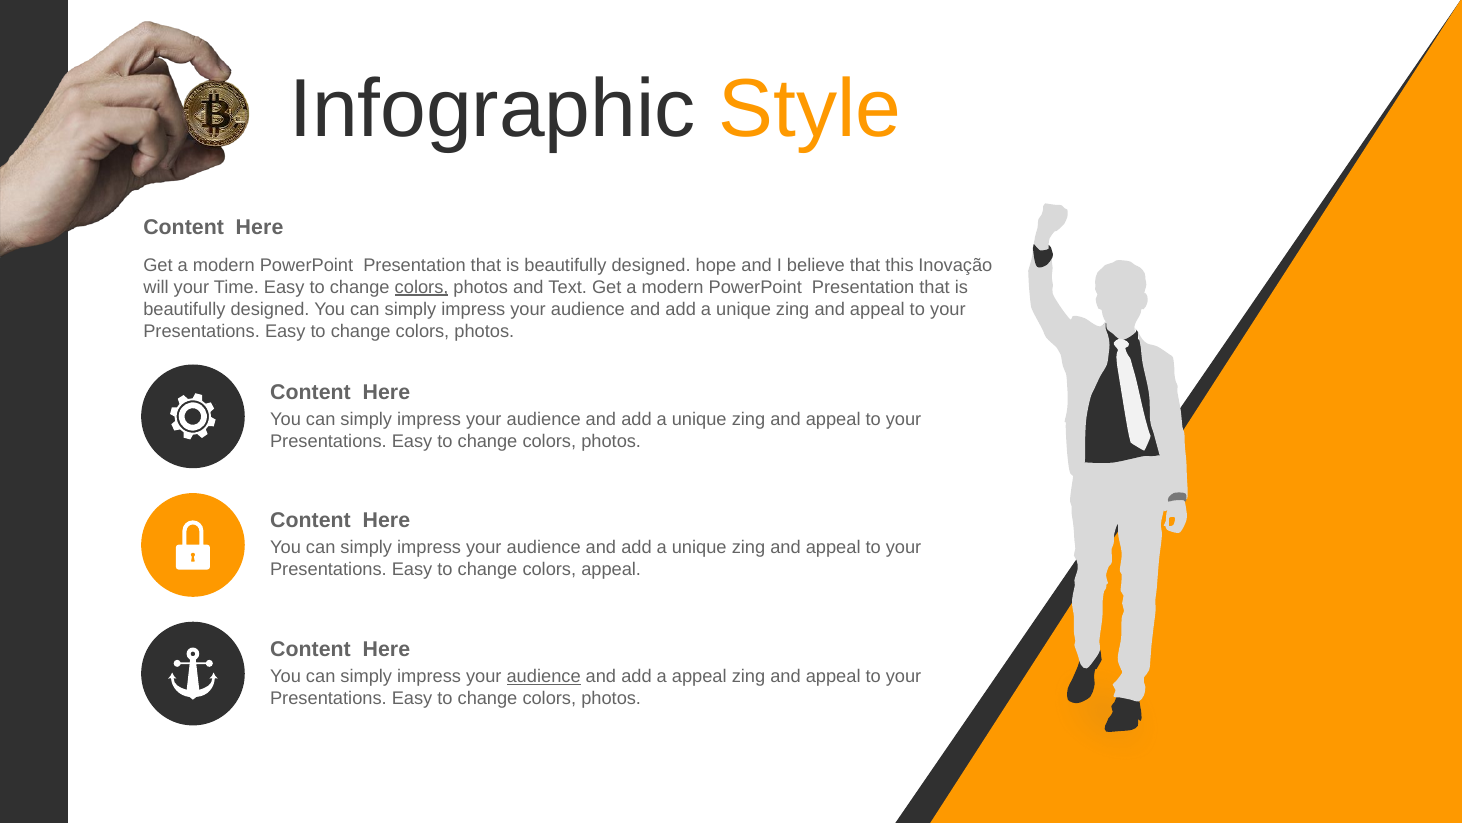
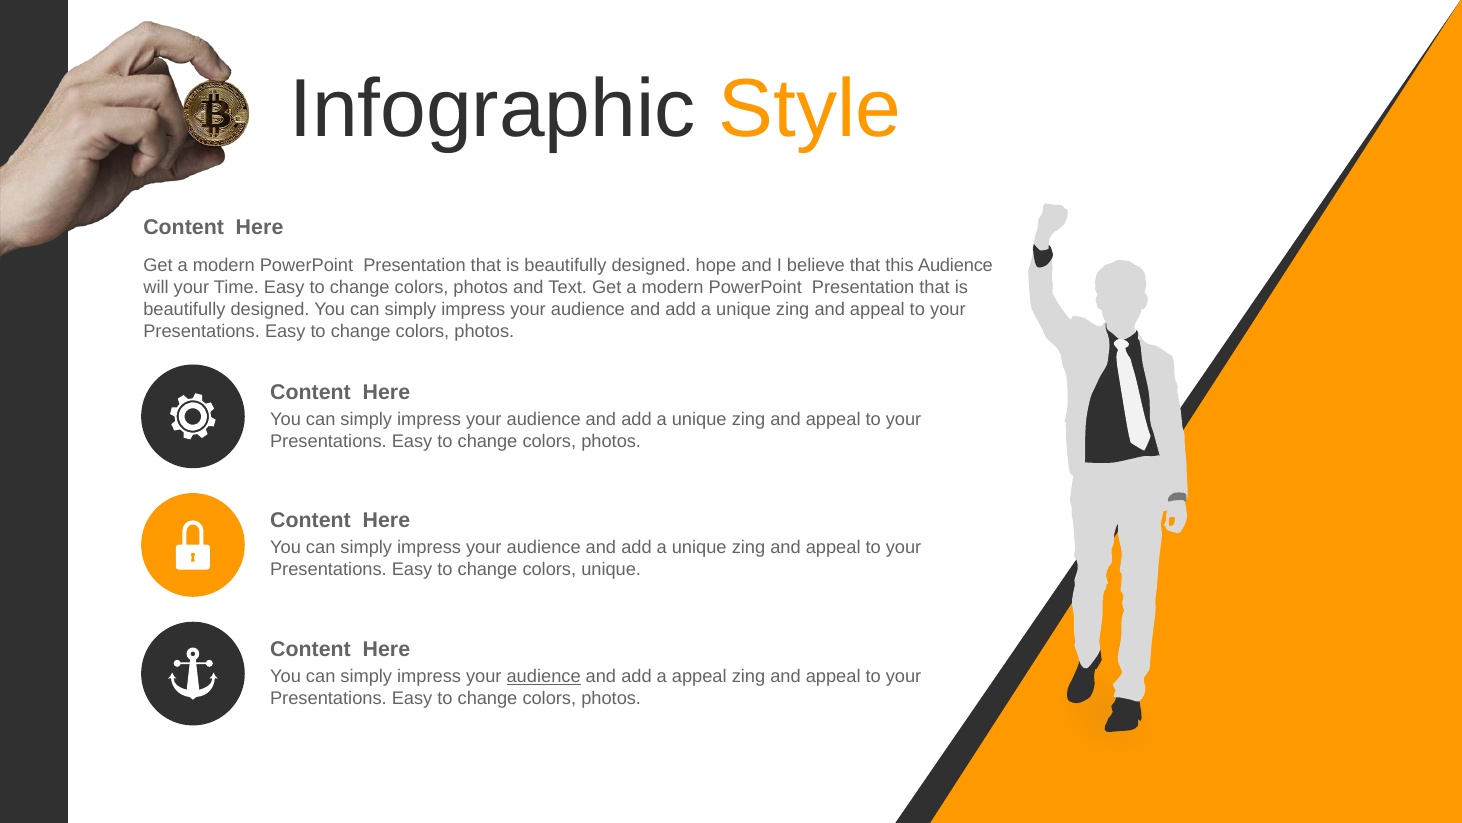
this Inovação: Inovação -> Audience (955, 265)
colors underline: present -> none (422, 287)
colors appeal: appeal -> unique (611, 569)
